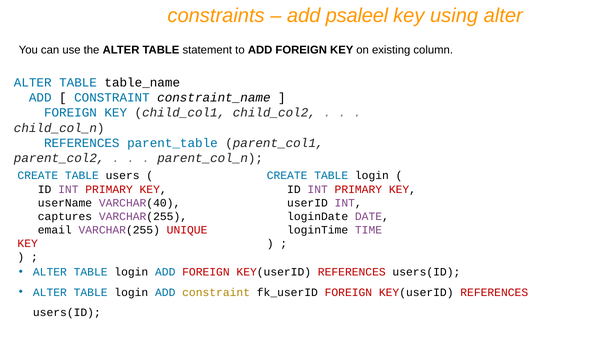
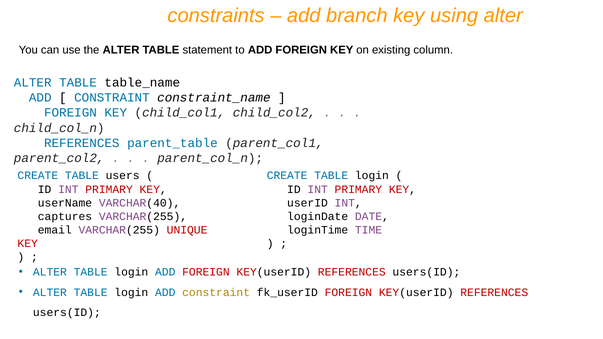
psaleel: psaleel -> branch (357, 16)
